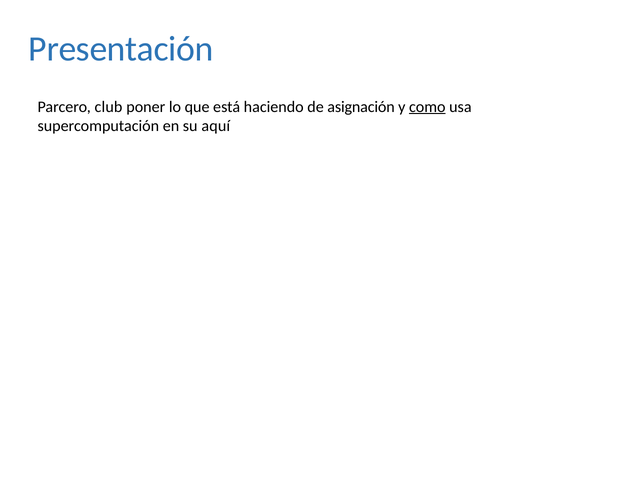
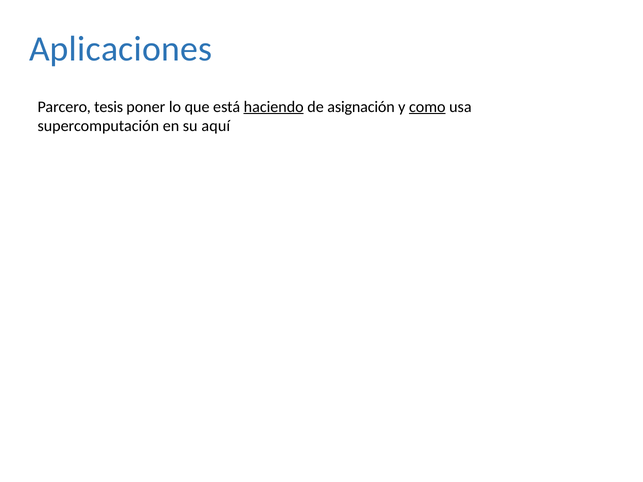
Presentación: Presentación -> Aplicaciones (121, 49)
club: club -> tesis (109, 107)
haciendo underline: none -> present (274, 107)
